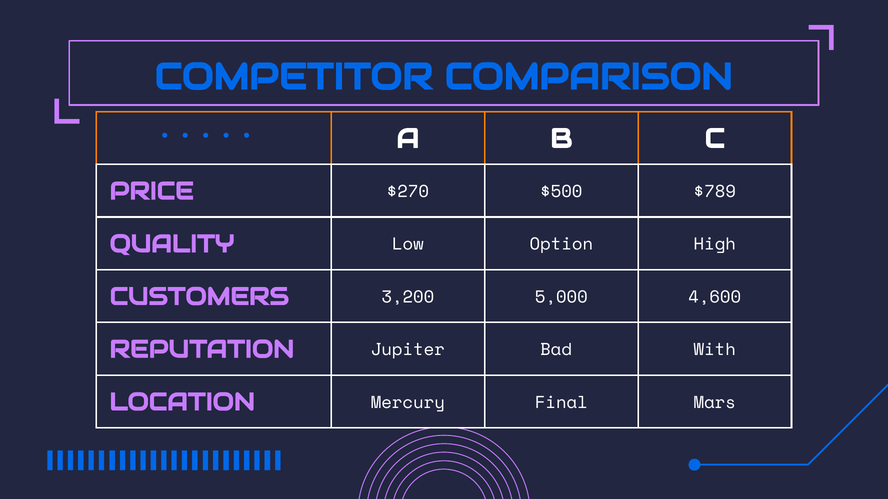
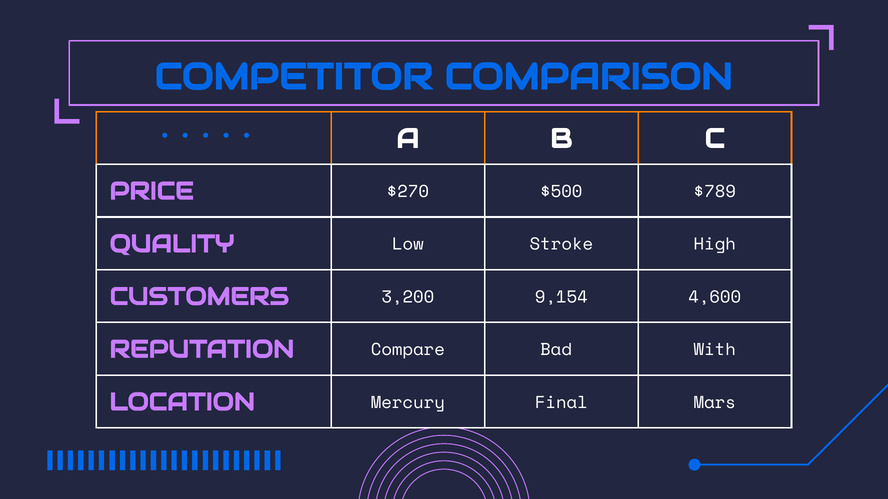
Option: Option -> Stroke (561, 244)
5,000: 5,000 -> 9,154 (561, 297)
Jupiter: Jupiter -> Compare (408, 350)
